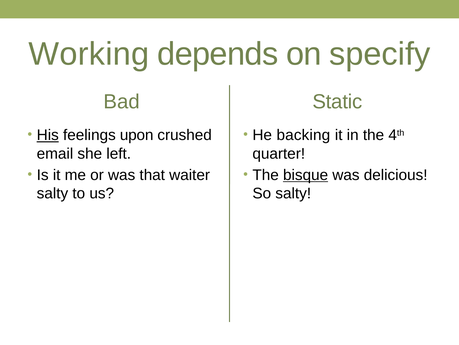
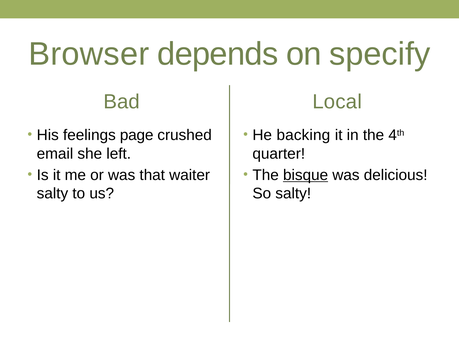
Working: Working -> Browser (89, 54)
Static: Static -> Local (337, 102)
His underline: present -> none (48, 135)
upon: upon -> page (137, 135)
